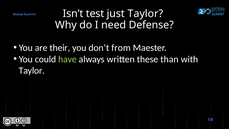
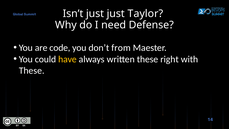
Isn’t test: test -> just (95, 14)
their: their -> code (60, 48)
have colour: light green -> yellow (67, 59)
than: than -> right (170, 59)
Taylor: Taylor -> These (32, 71)
